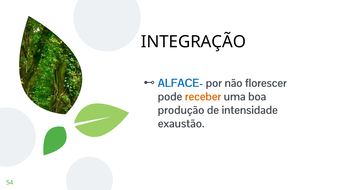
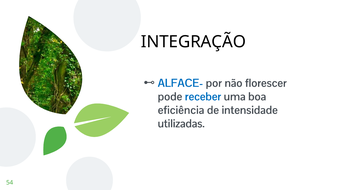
receber colour: orange -> blue (203, 96)
produção: produção -> eficiência (181, 110)
exaustão: exaustão -> utilizadas (181, 123)
